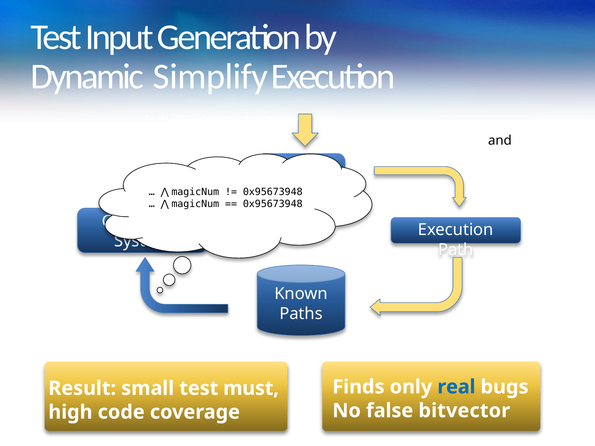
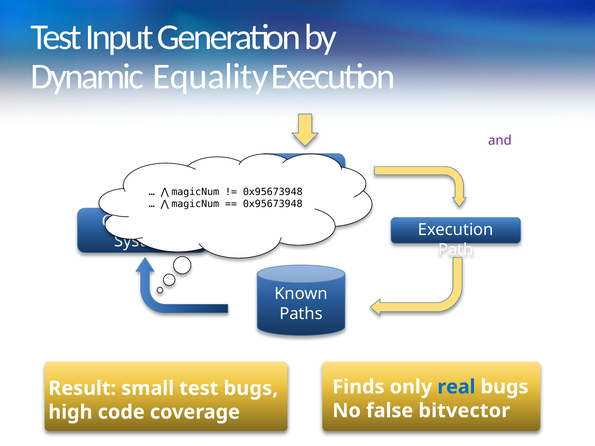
Simplify: Simplify -> Equality (211, 77)
and colour: black -> purple (500, 141)
test must: must -> bugs (251, 389)
